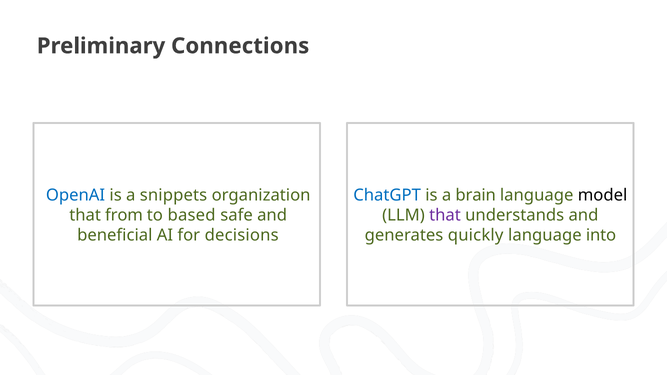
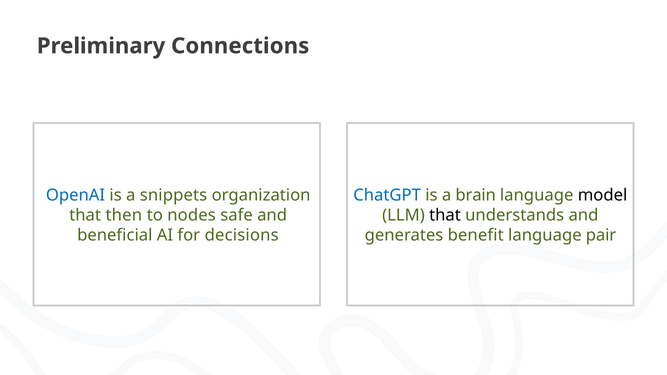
from: from -> then (124, 215)
based: based -> nodes (192, 215)
that colour: purple -> black (445, 215)
quickly: quickly -> benefit (476, 235)
into: into -> pair (601, 235)
